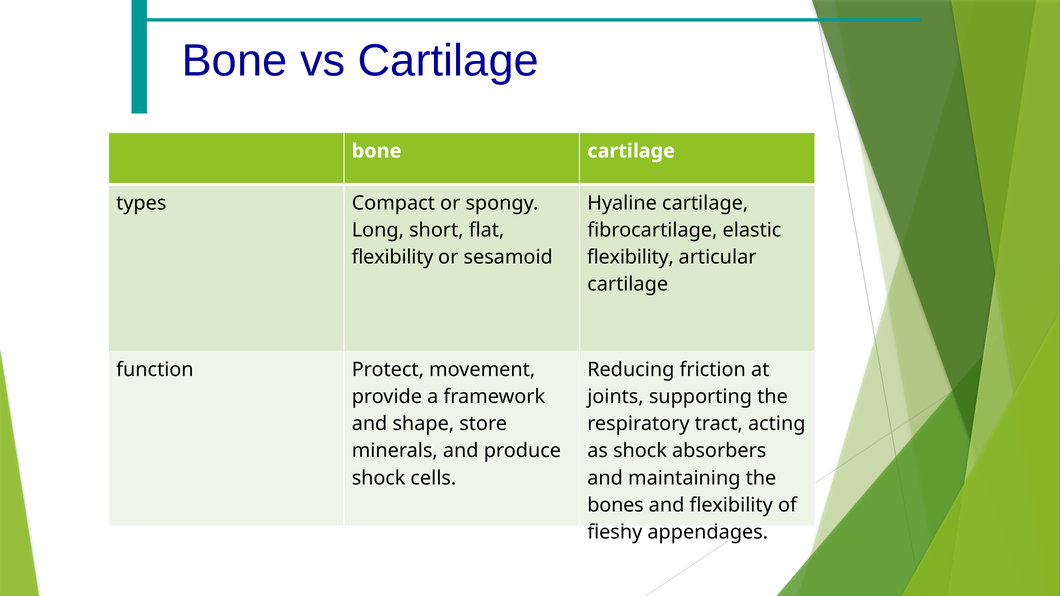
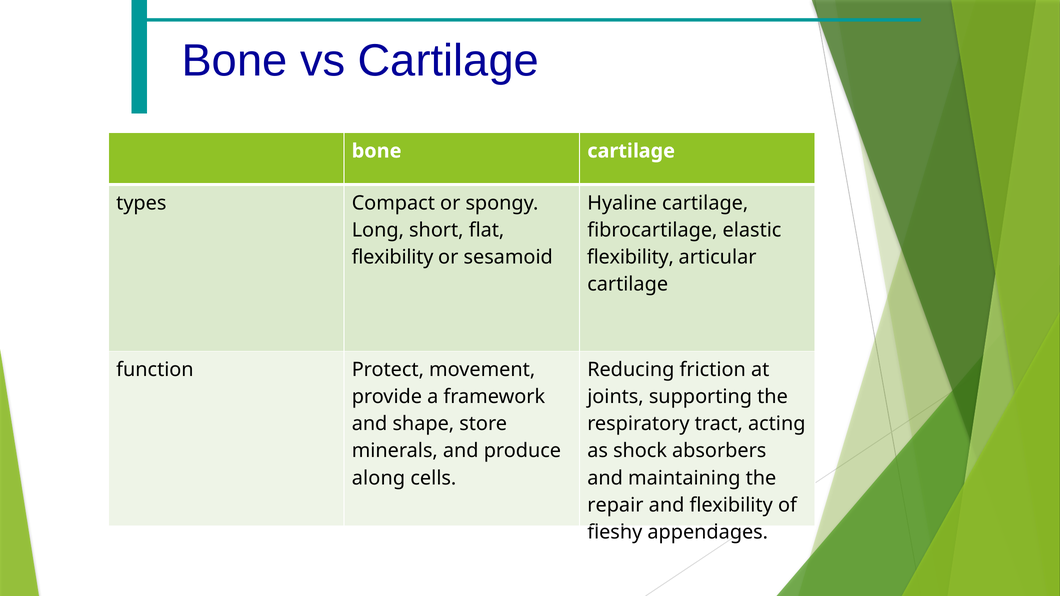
shock: shock -> along (378, 478)
bones: bones -> repair (615, 505)
